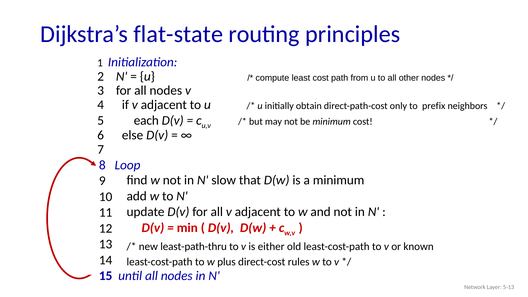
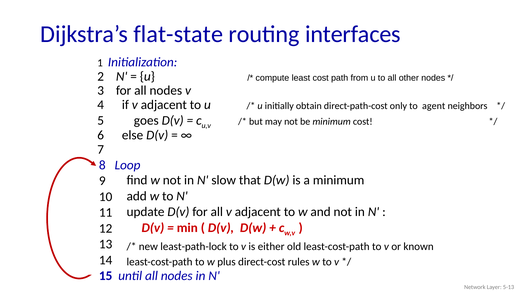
principles: principles -> interfaces (353, 34)
prefix: prefix -> agent (434, 106)
each: each -> goes (146, 121)
least-path-thru: least-path-thru -> least-path-lock (194, 247)
